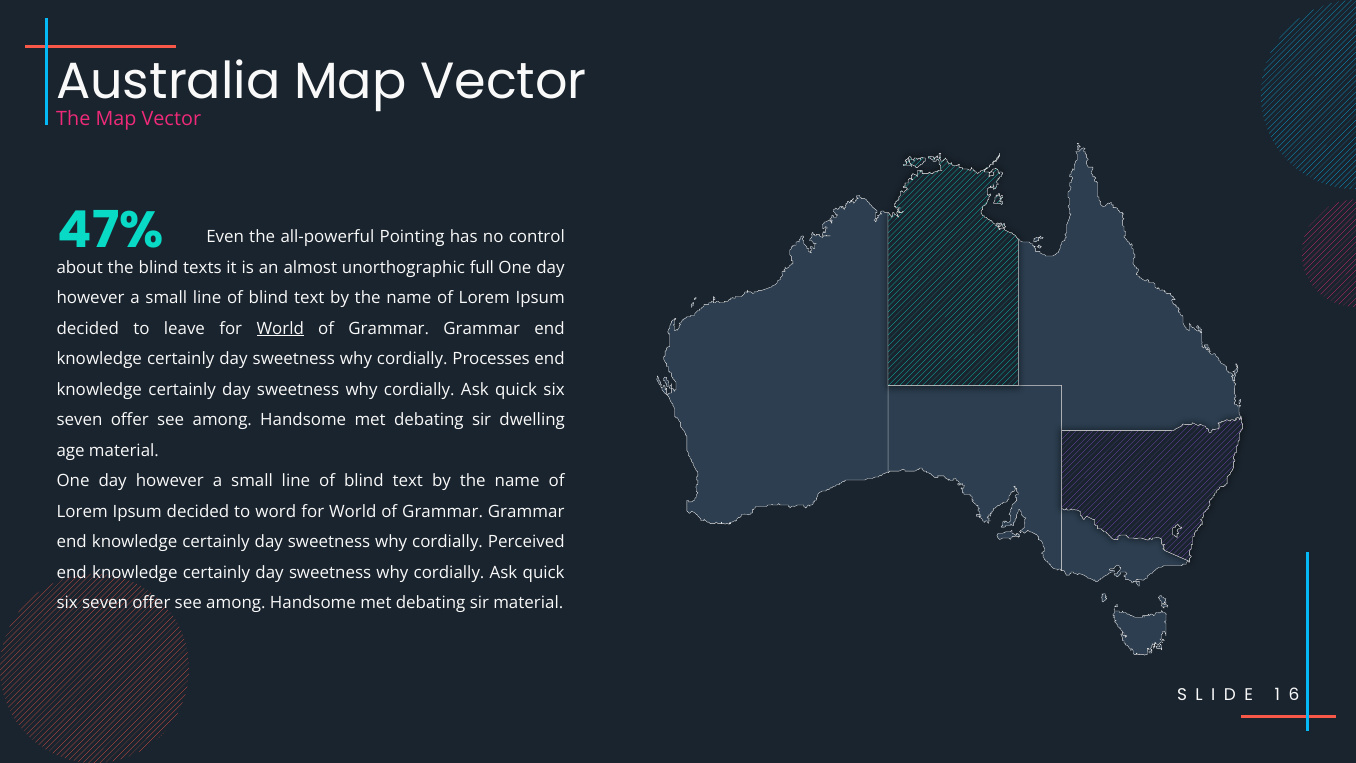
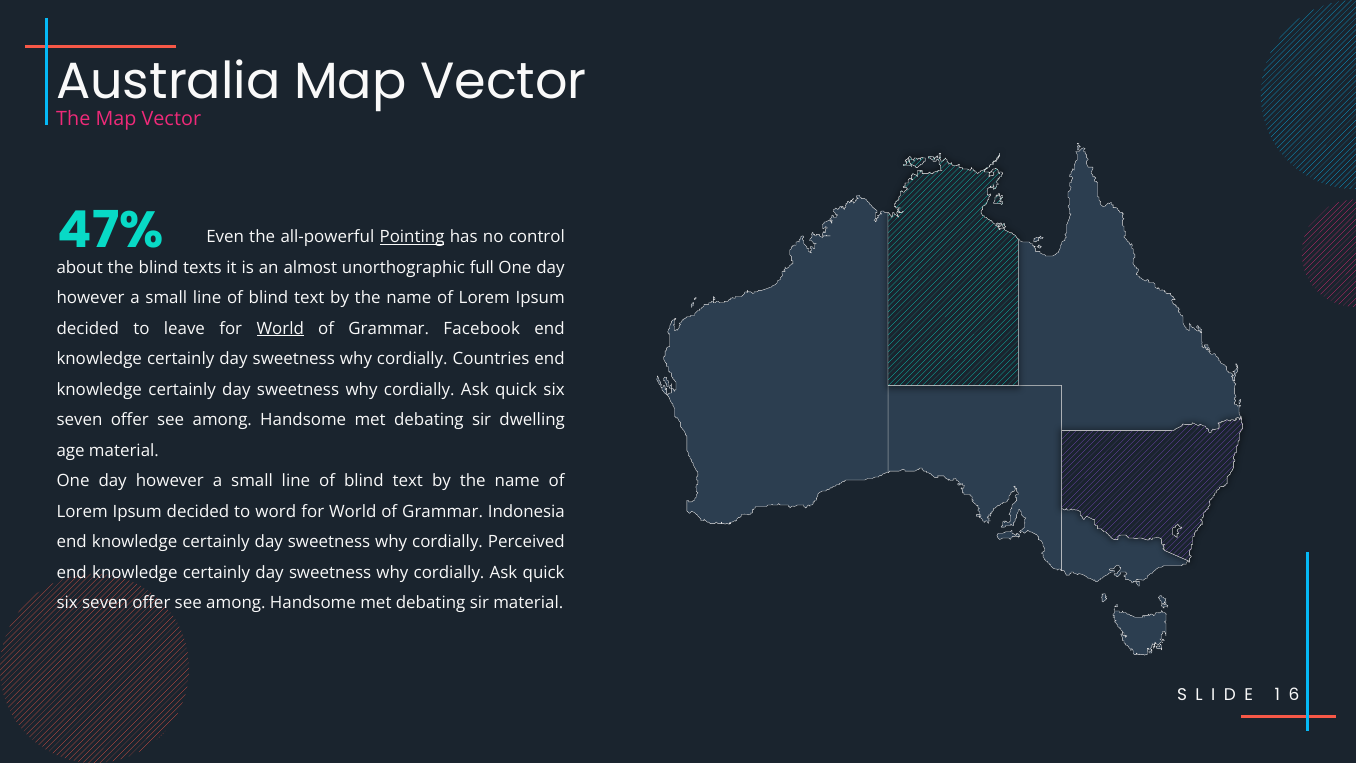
Pointing underline: none -> present (412, 237)
Grammar: Grammar -> Facebook (482, 328)
Processes: Processes -> Countries (491, 359)
Grammar: Grammar -> Indonesia (526, 511)
